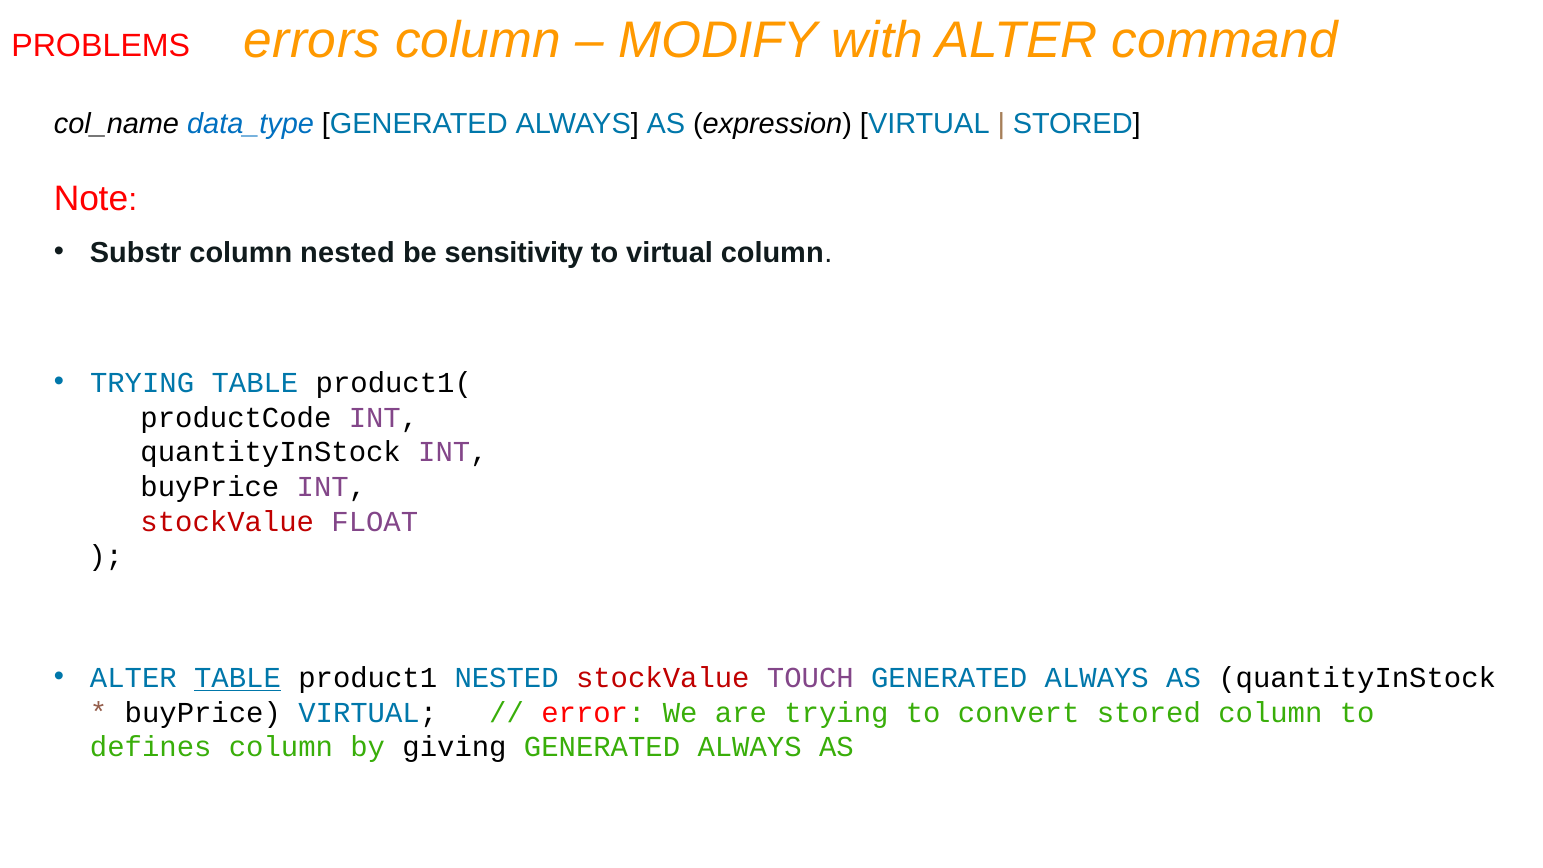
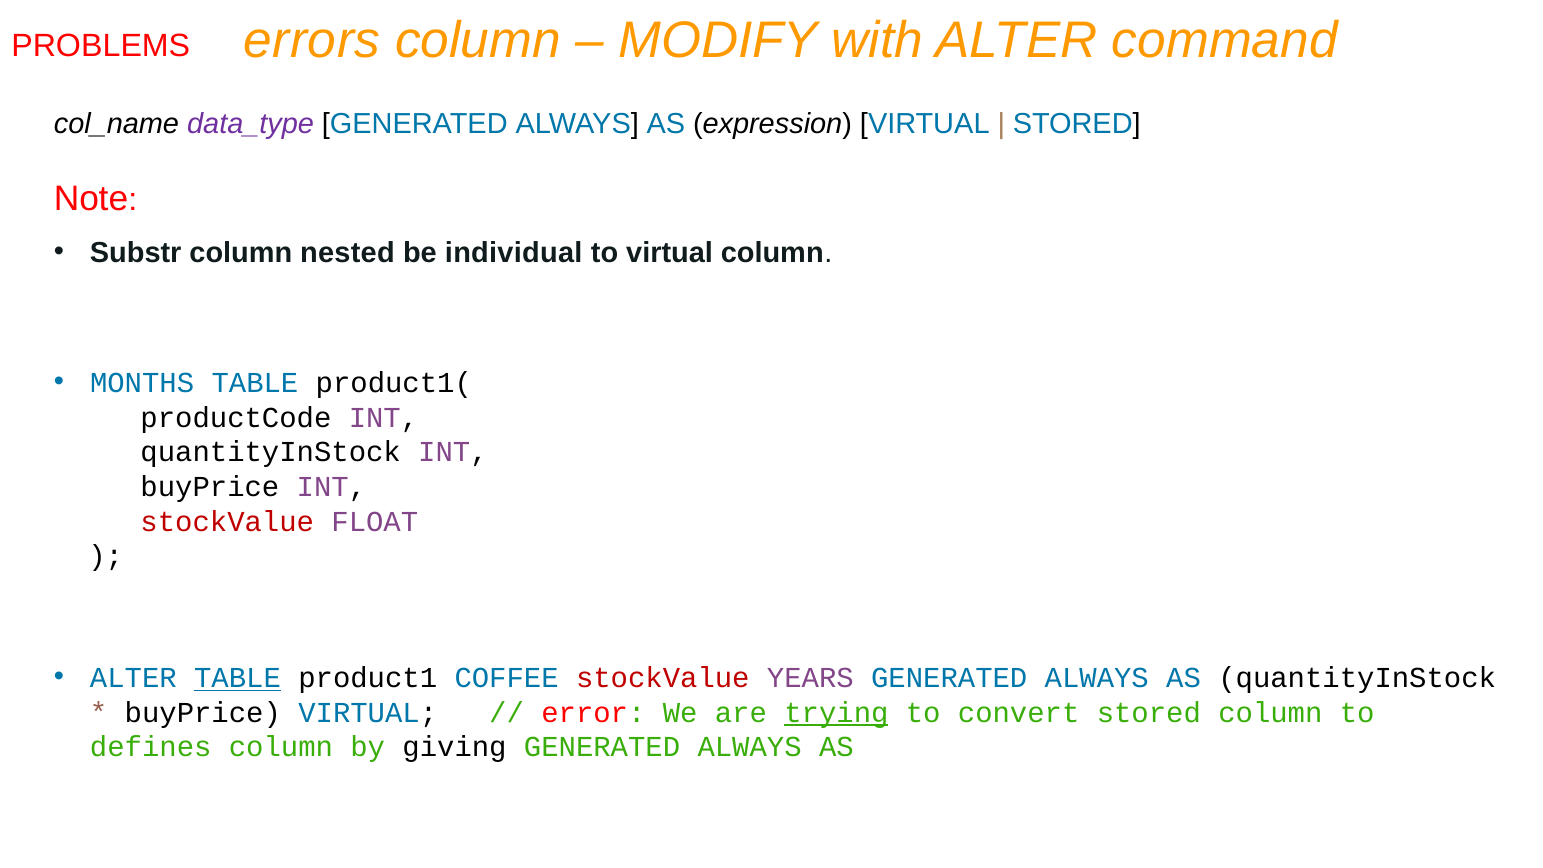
data_type colour: blue -> purple (251, 124)
sensitivity: sensitivity -> individual (514, 253)
TRYING: TRYING -> MONTHS (142, 383)
product1 NESTED: NESTED -> COFFEE (507, 678)
TOUCH: TOUCH -> YEARS (810, 678)
trying underline: none -> present (836, 713)
